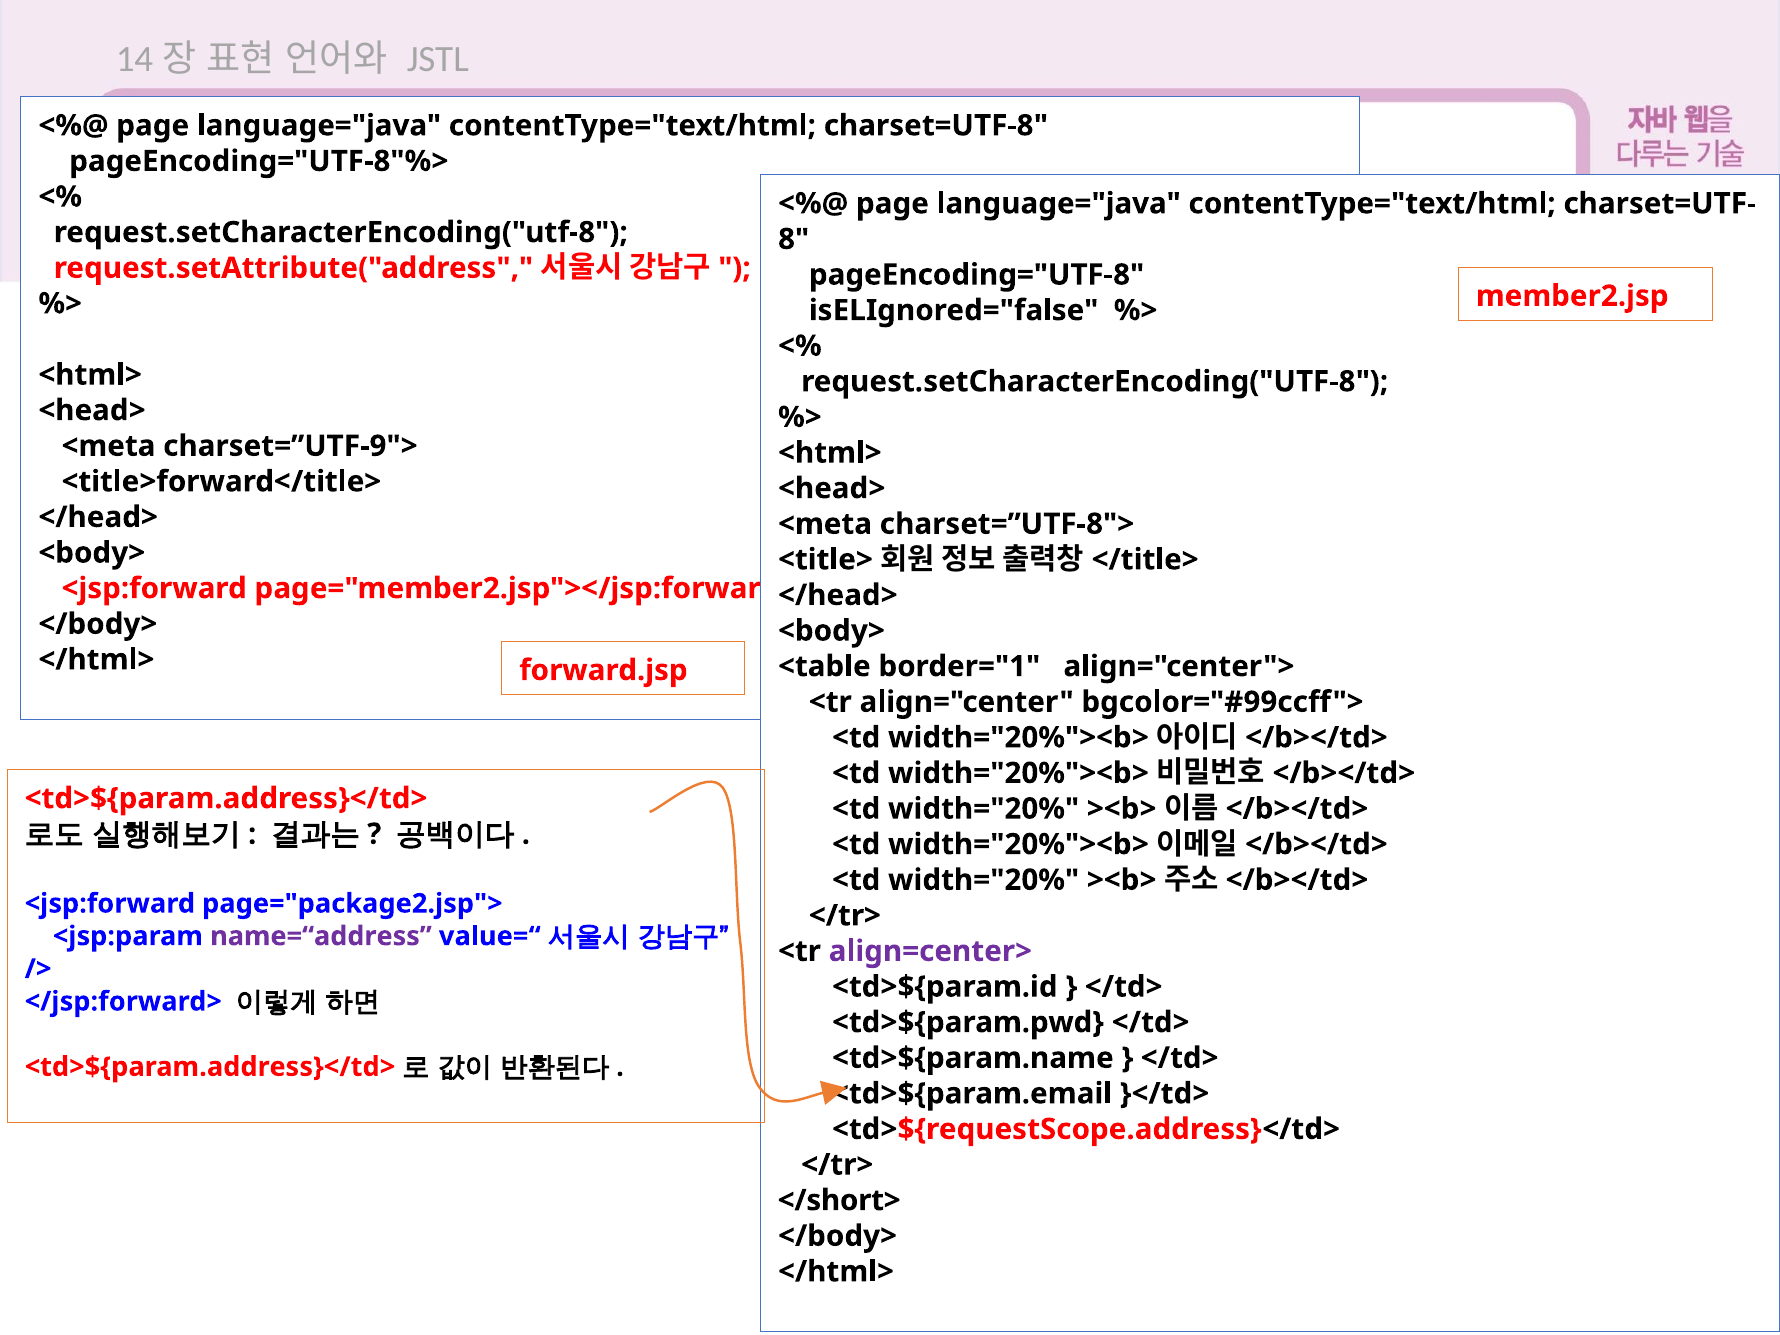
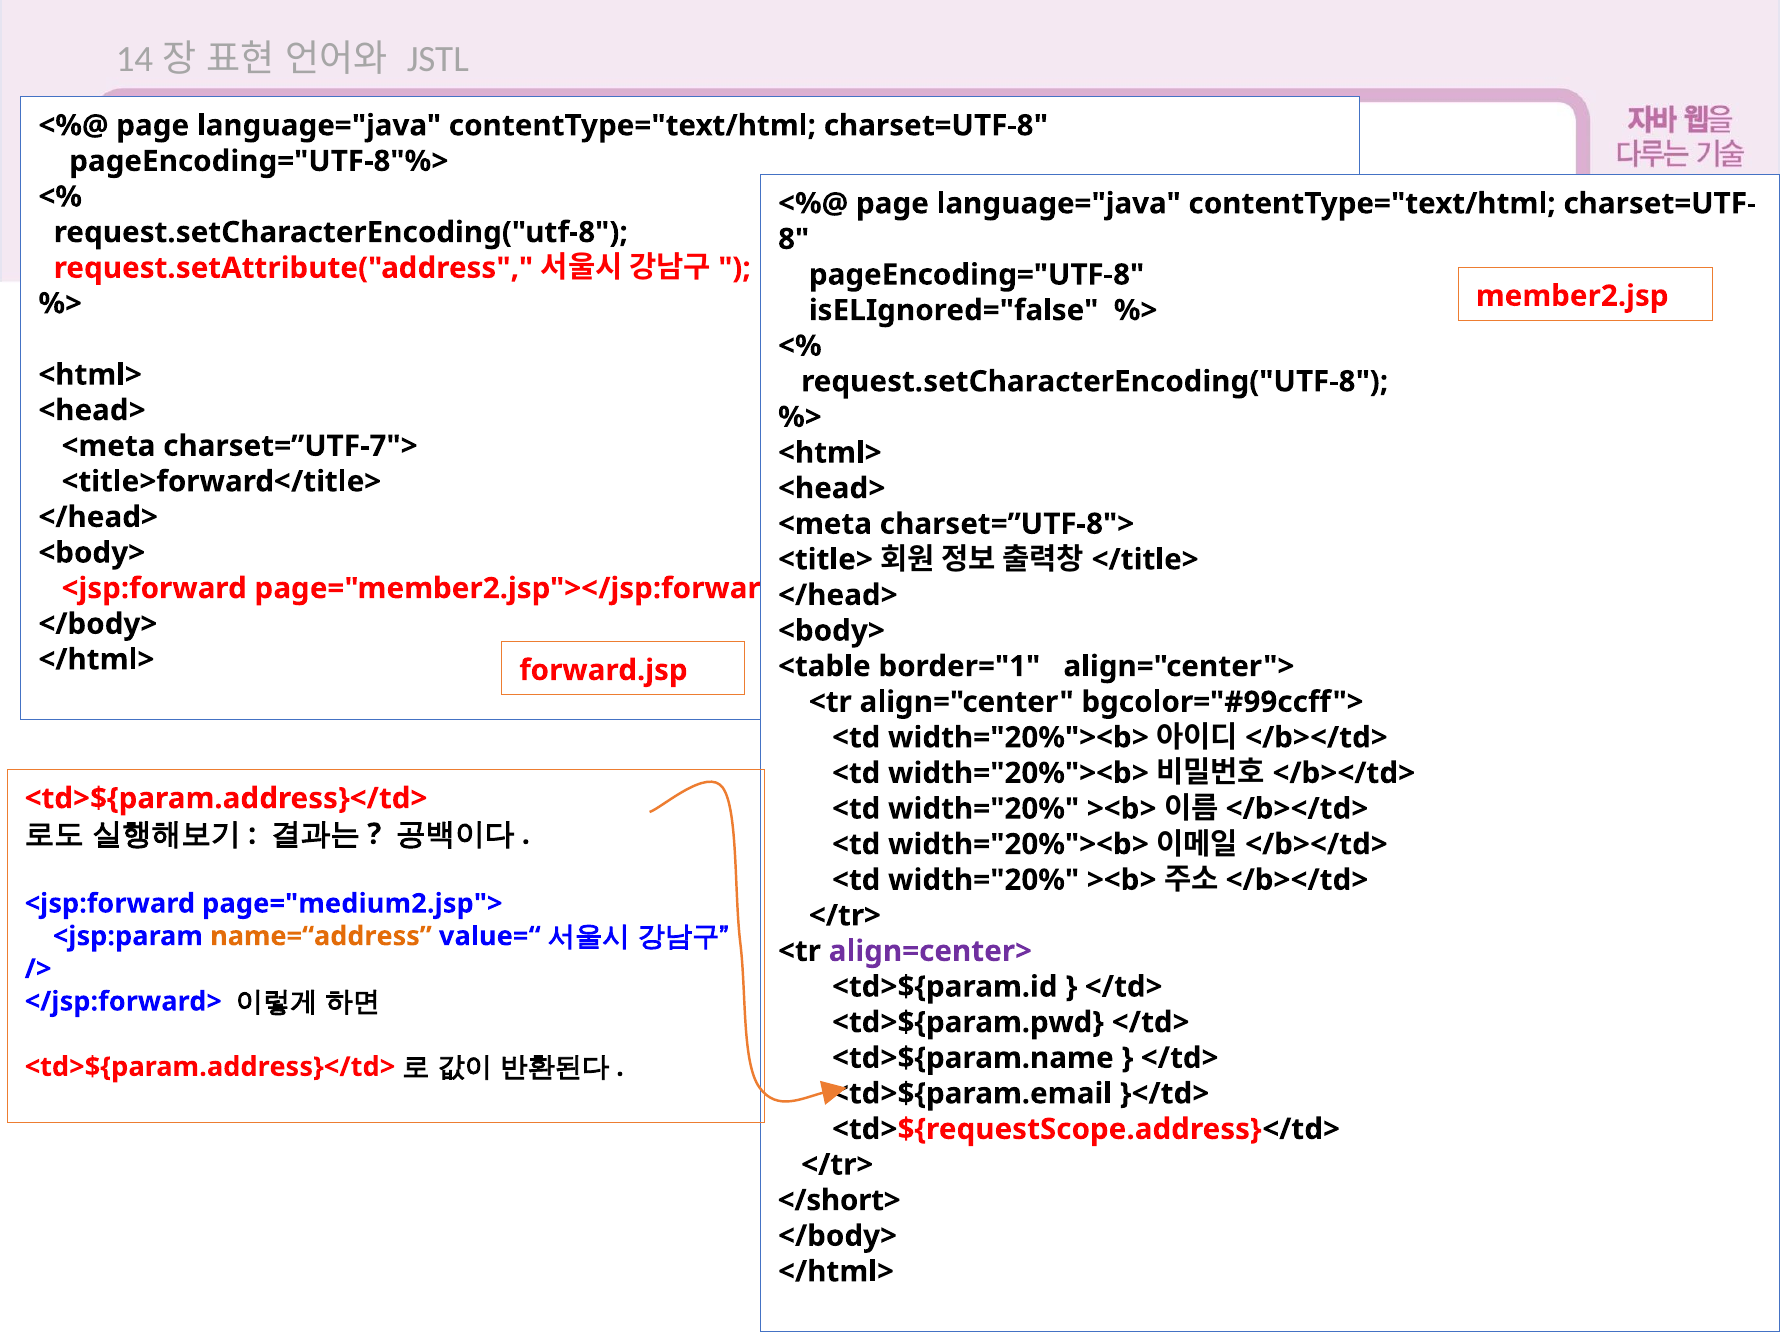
charset=”UTF-9">: charset=”UTF-9"> -> charset=”UTF-7"> (290, 446)
page="package2.jsp">: page="package2.jsp"> -> page="medium2.jsp"> (352, 904)
name=“address colour: purple -> orange (321, 936)
